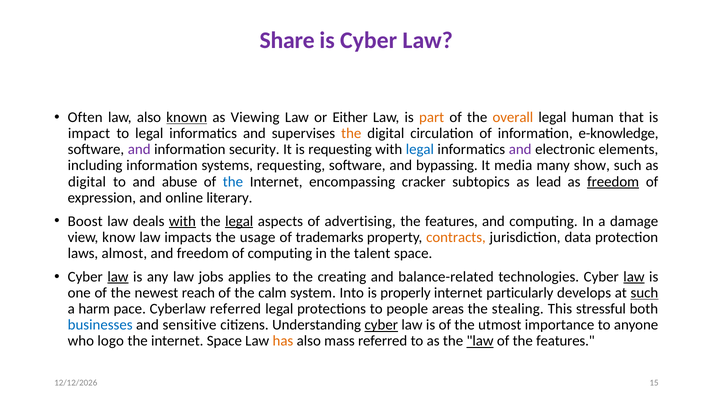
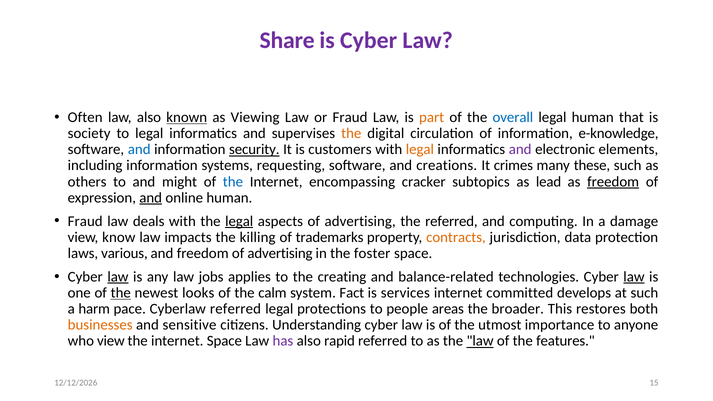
or Either: Either -> Fraud (350, 117)
overall colour: orange -> blue (513, 117)
impact: impact -> society (89, 133)
and colour: purple -> blue (139, 150)
security underline: none -> present (254, 150)
is requesting: requesting -> customers (340, 150)
legal colour: blue -> orange (420, 150)
bypassing: bypassing -> creations (447, 166)
media: media -> crimes (513, 166)
show: show -> these (592, 166)
digital: digital -> others (87, 182)
abuse: abuse -> might (180, 182)
and underline: none -> present (151, 198)
online literary: literary -> human (229, 198)
Boost: Boost -> Fraud (85, 221)
with underline: present -> none (182, 221)
features: features -> referred (451, 221)
usage: usage -> killing (258, 237)
almost: almost -> various (124, 253)
freedom of computing: computing -> advertising (280, 253)
talent: talent -> foster (372, 253)
the underline: none -> present (121, 293)
reach: reach -> looks (198, 293)
Into: Into -> Fact (352, 293)
properly: properly -> services (405, 293)
particularly: particularly -> committed (520, 293)
such underline: present -> none (644, 293)
stealing: stealing -> broader (518, 309)
stressful: stressful -> restores (601, 309)
businesses colour: blue -> orange (100, 325)
cyber underline: present -> none (381, 325)
who logo: logo -> view (111, 341)
has colour: orange -> purple (283, 341)
mass: mass -> rapid (340, 341)
